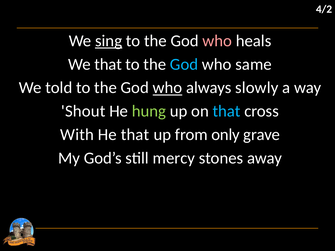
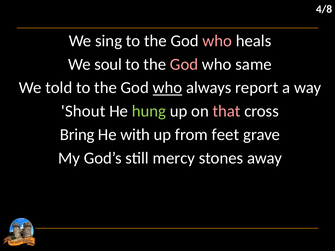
4/2: 4/2 -> 4/8 (324, 9)
sing underline: present -> none (109, 41)
We that: that -> soul (108, 64)
God colour: light blue -> pink (184, 64)
slowly: slowly -> report (257, 88)
that colour: light blue -> pink (227, 111)
With: With -> Bring (77, 135)
He that: that -> with (135, 135)
only: only -> feet (225, 135)
